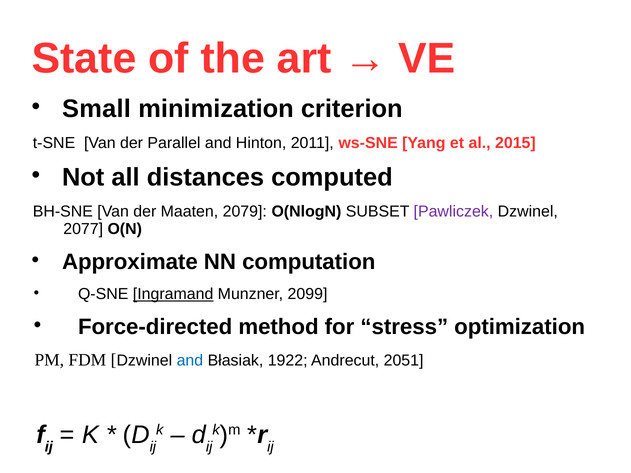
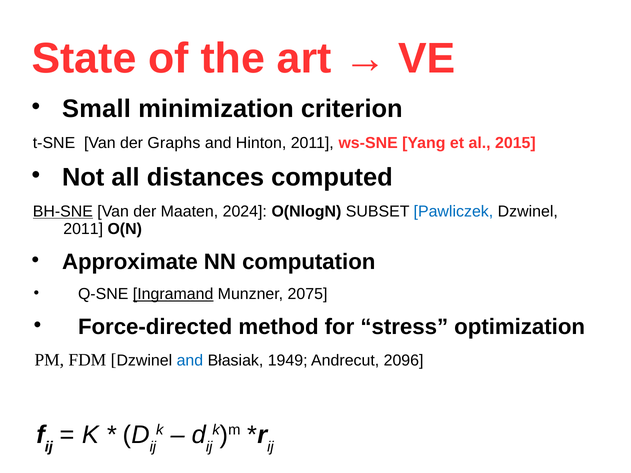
Parallel: Parallel -> Graphs (174, 143)
BH-SNE underline: none -> present (63, 212)
2079: 2079 -> 2024 (245, 212)
Pawliczek colour: purple -> blue (453, 212)
2077: 2077 -> 2011 (83, 229)
2099: 2099 -> 2075 (308, 294)
1922: 1922 -> 1949 (288, 361)
2051: 2051 -> 2096 (404, 361)
